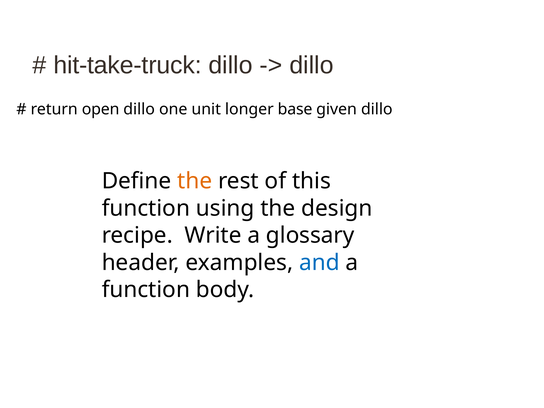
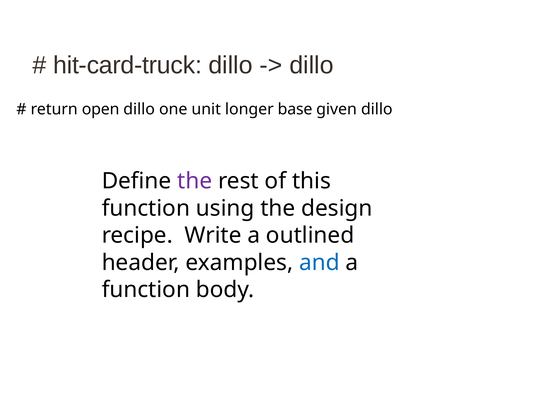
hit-take-truck: hit-take-truck -> hit-card-truck (128, 65)
the colour: orange -> purple (195, 181)
glossary: glossary -> outlined (310, 235)
